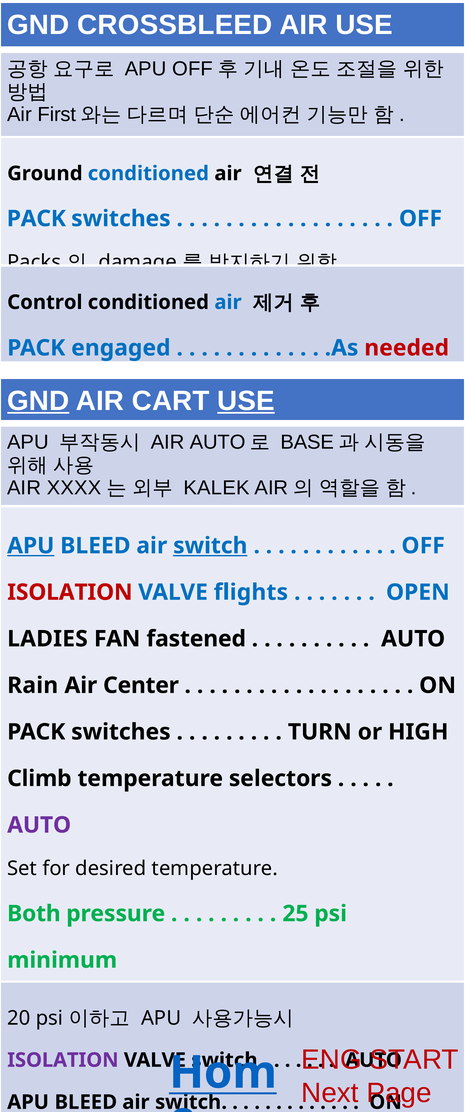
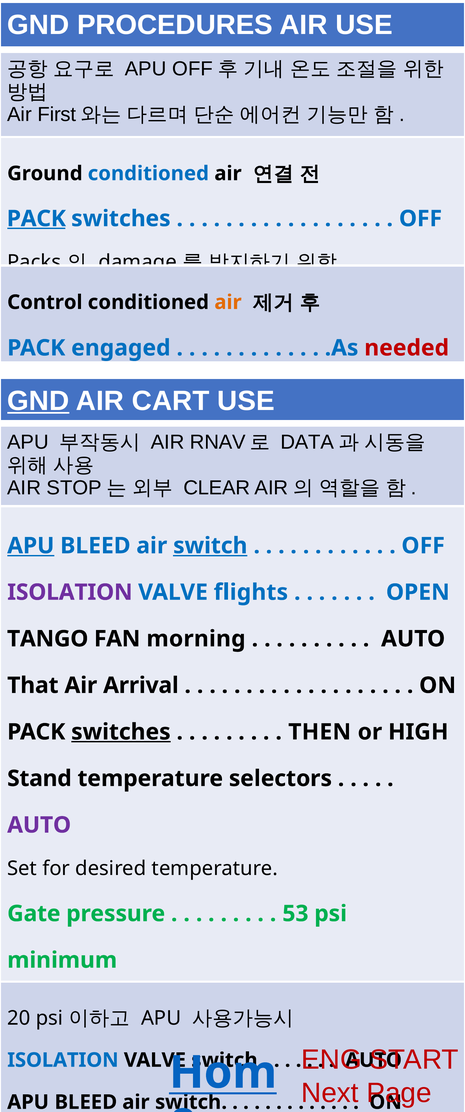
CROSSBLEED: CROSSBLEED -> PROCEDURES (175, 25)
PACK underline: none -> present (36, 219)
air colour: blue -> orange (228, 302)
USE underline: present -> none (246, 401)
AIR AUTO: AUTO -> RNAV (218, 442)
BASE: BASE -> DATA (307, 442)
XXXX: XXXX -> STOP (74, 488)
KALEK: KALEK -> CLEAR (217, 488)
ISOLATION colour: red -> purple (70, 593)
LADIES: LADIES -> TANGO (48, 639)
fastened: fastened -> morning (196, 639)
Rain: Rain -> That (33, 686)
Center: Center -> Arrival (141, 686)
switches underline: none -> present (121, 732)
TURN: TURN -> THEN (320, 732)
Climb: Climb -> Stand (39, 779)
Both: Both -> Gate (34, 914)
25: 25 -> 53 (295, 914)
ISOLATION colour: purple -> blue (63, 1061)
